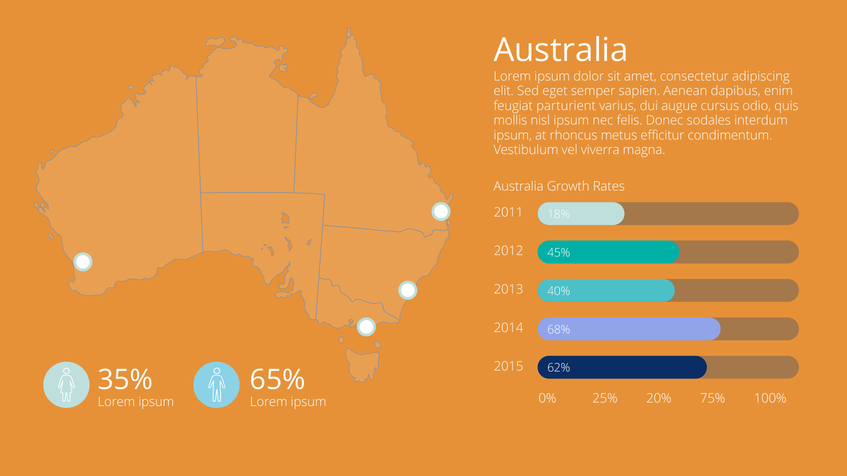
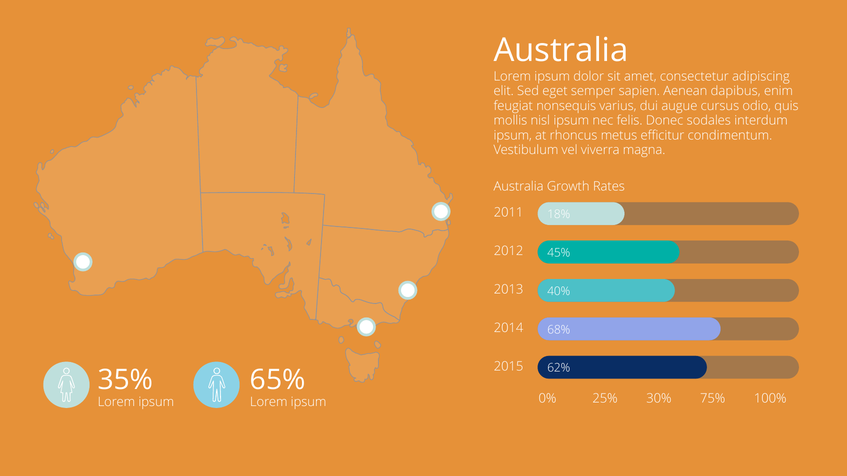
parturient: parturient -> nonsequis (566, 106)
20%: 20% -> 30% (659, 399)
